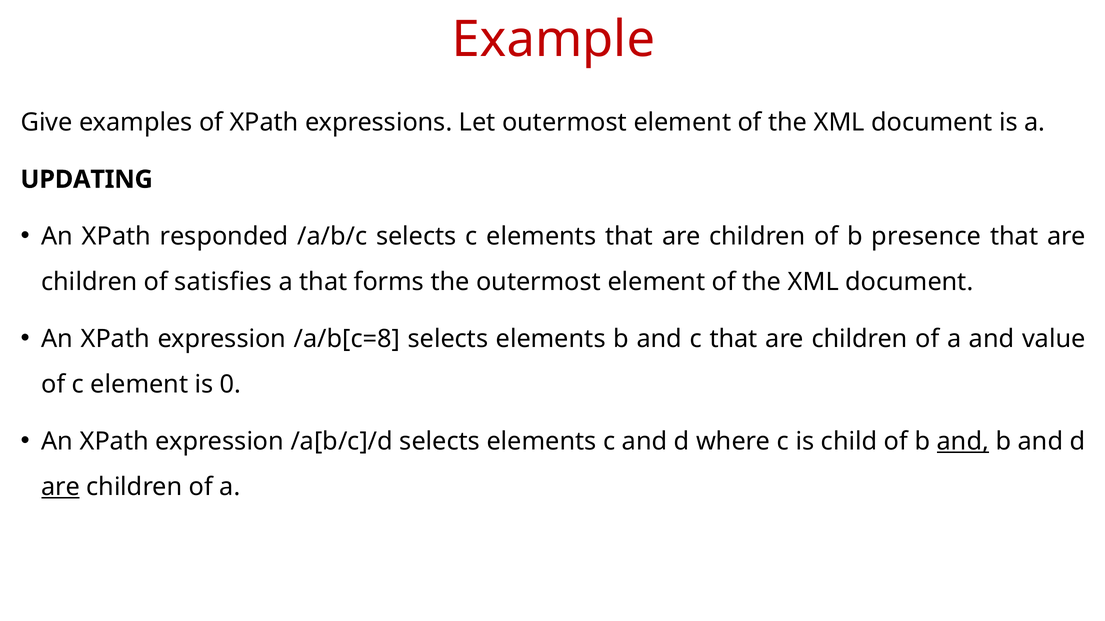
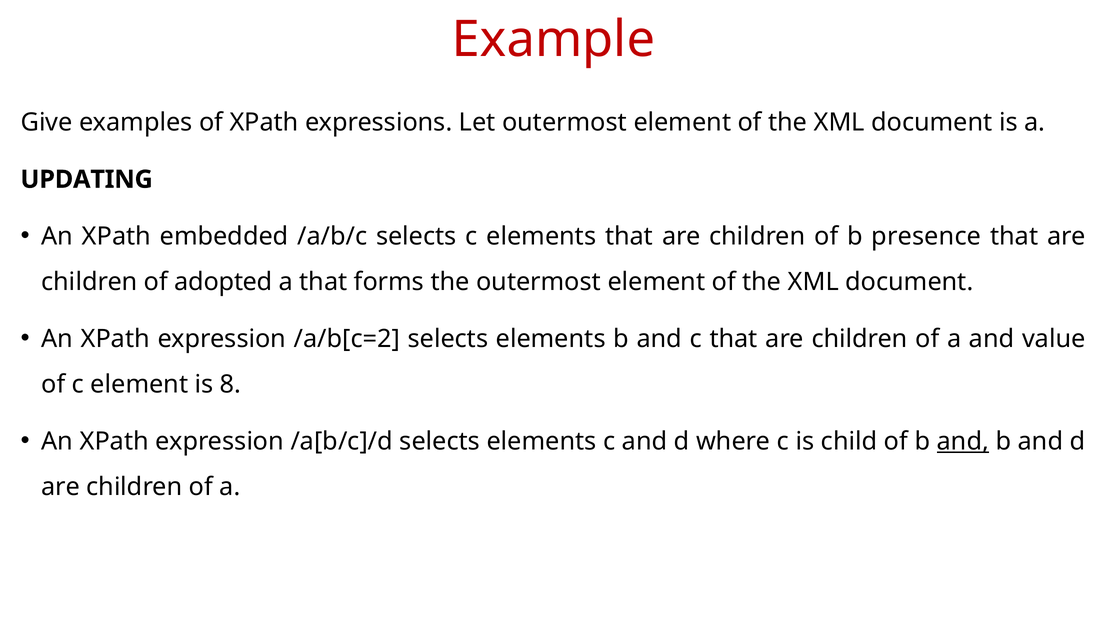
responded: responded -> embedded (224, 237)
satisfies: satisfies -> adopted (223, 282)
/a/b[c=8: /a/b[c=8 -> /a/b[c=2 (347, 339)
0: 0 -> 8 (230, 385)
are underline: present -> none (61, 487)
